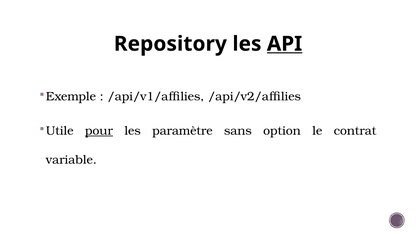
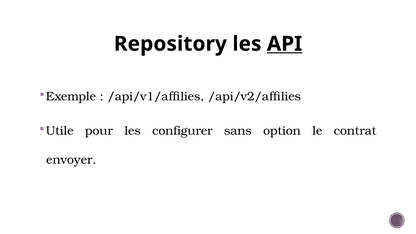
pour underline: present -> none (99, 131)
paramètre: paramètre -> configurer (182, 131)
variable: variable -> envoyer (71, 160)
